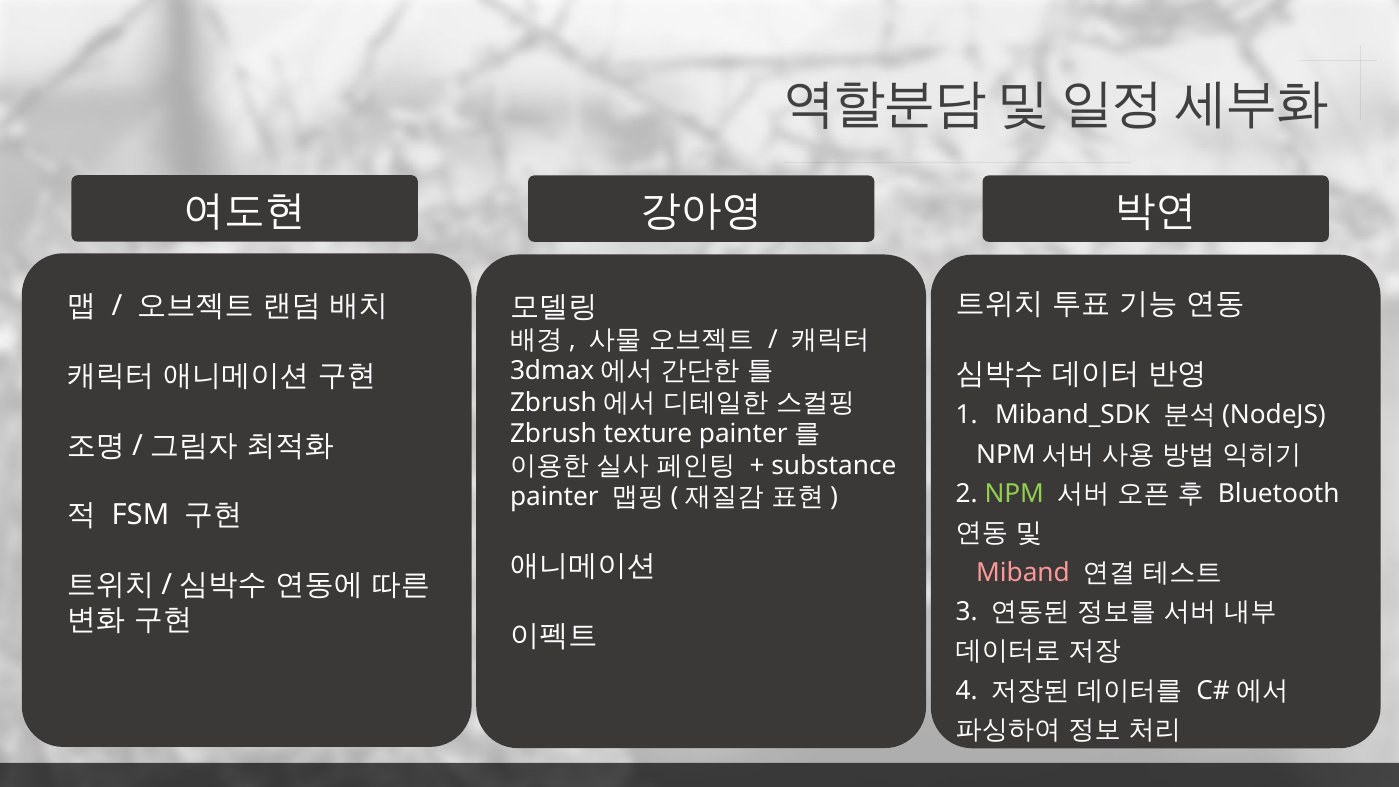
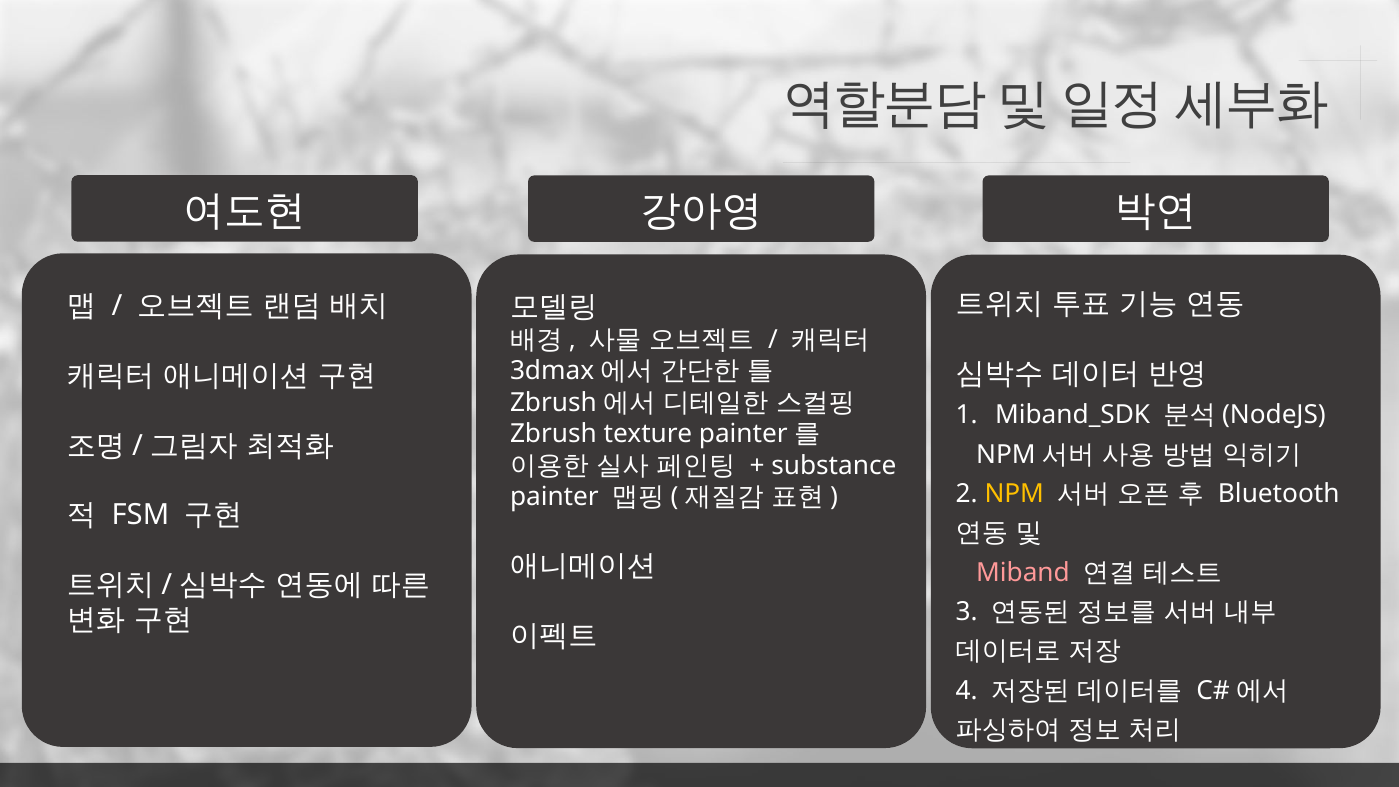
NPM colour: light green -> yellow (1014, 494)
